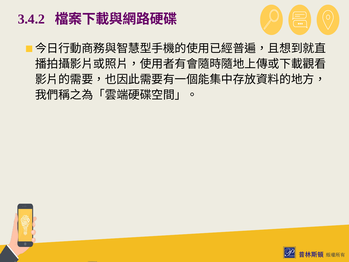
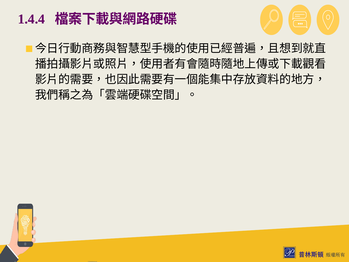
3.4.2: 3.4.2 -> 1.4.4 (31, 19)
